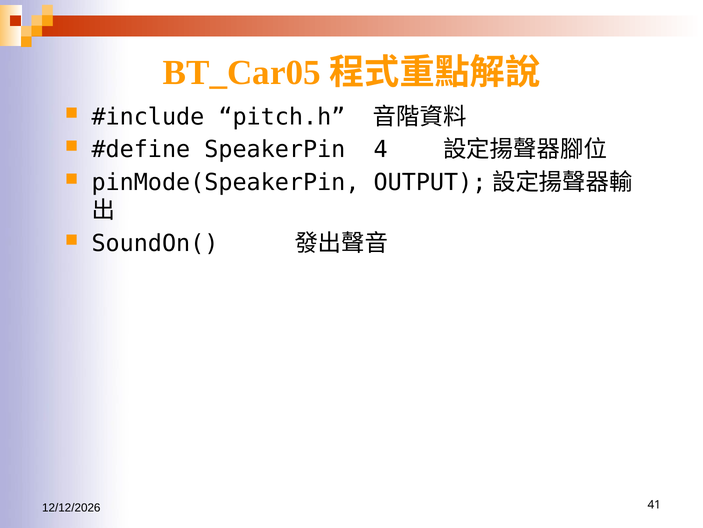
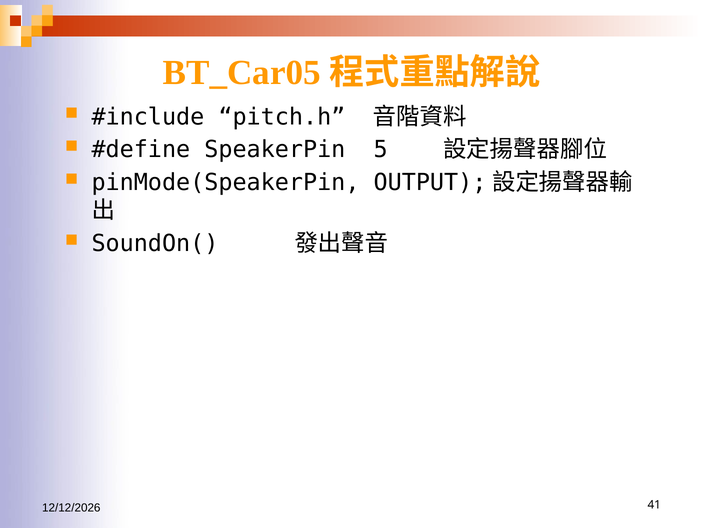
4: 4 -> 5 (381, 150)
